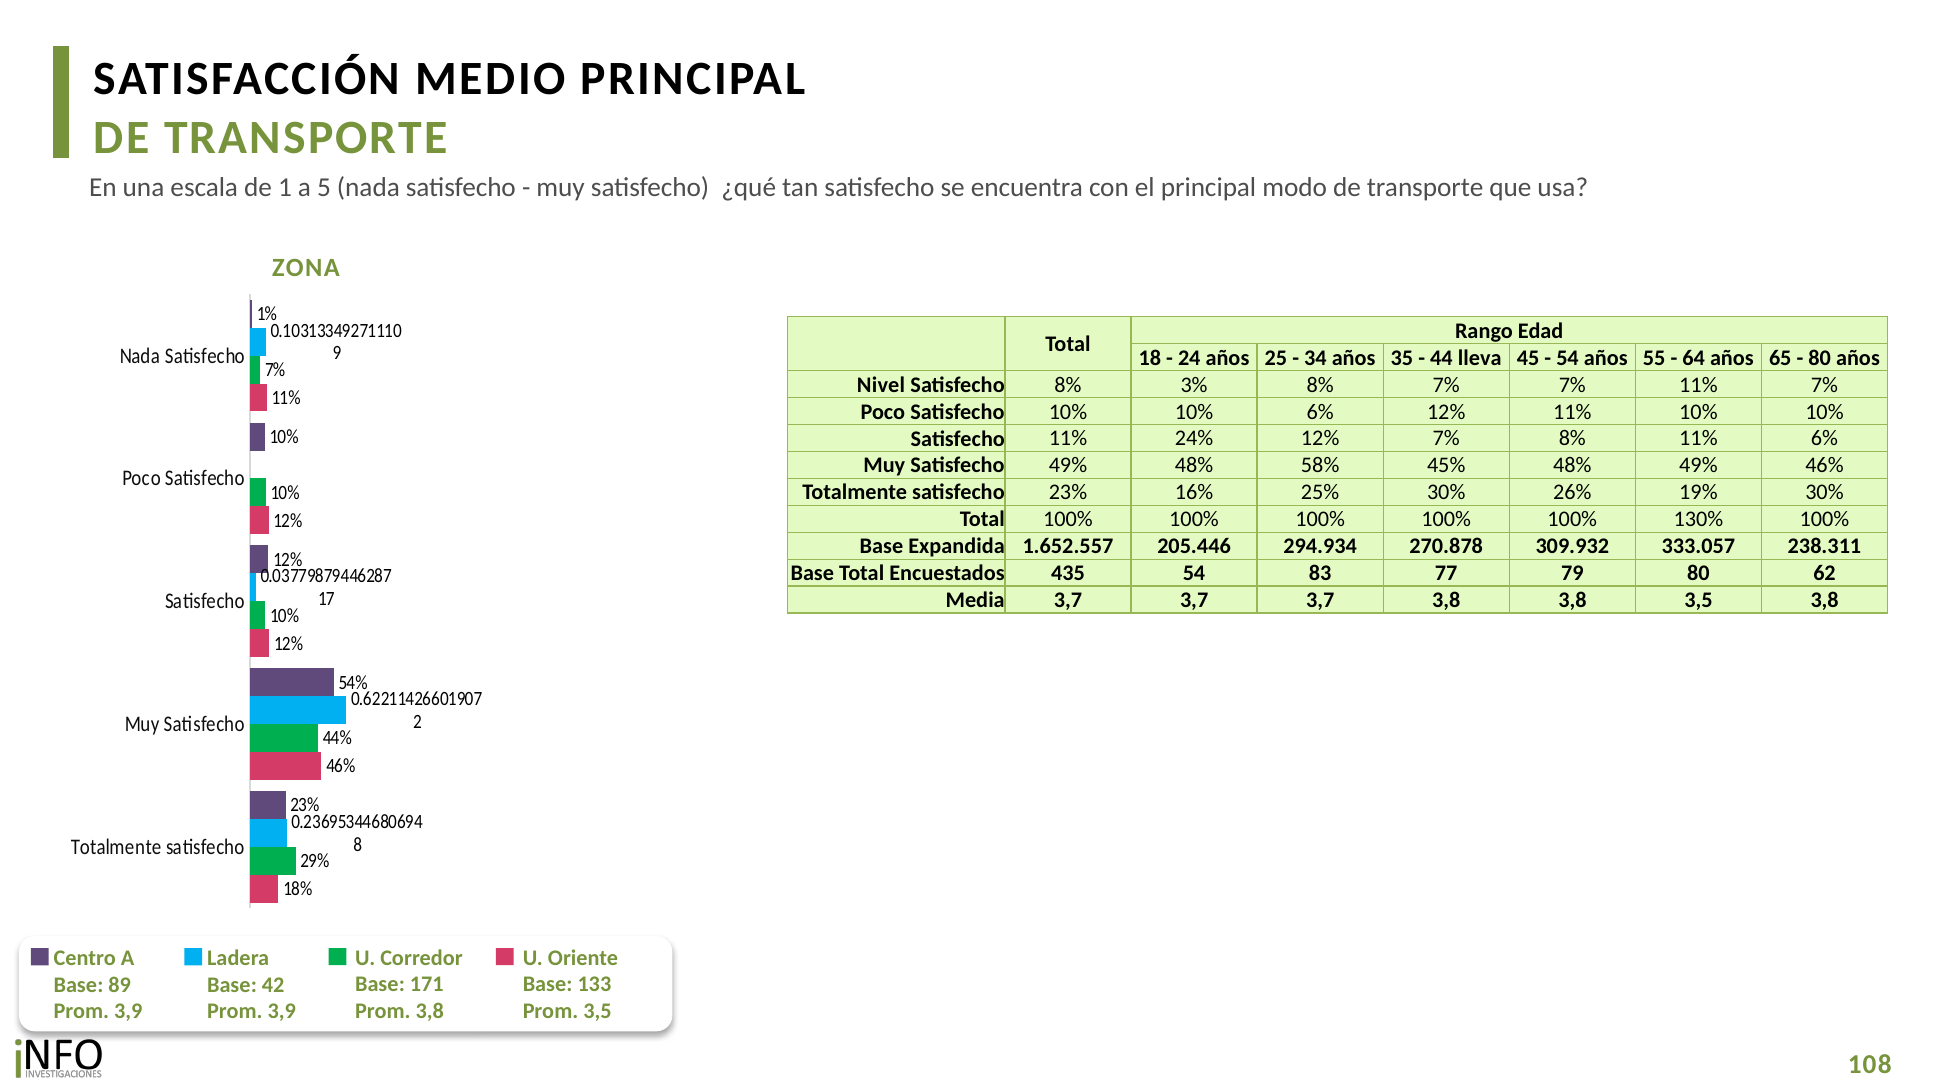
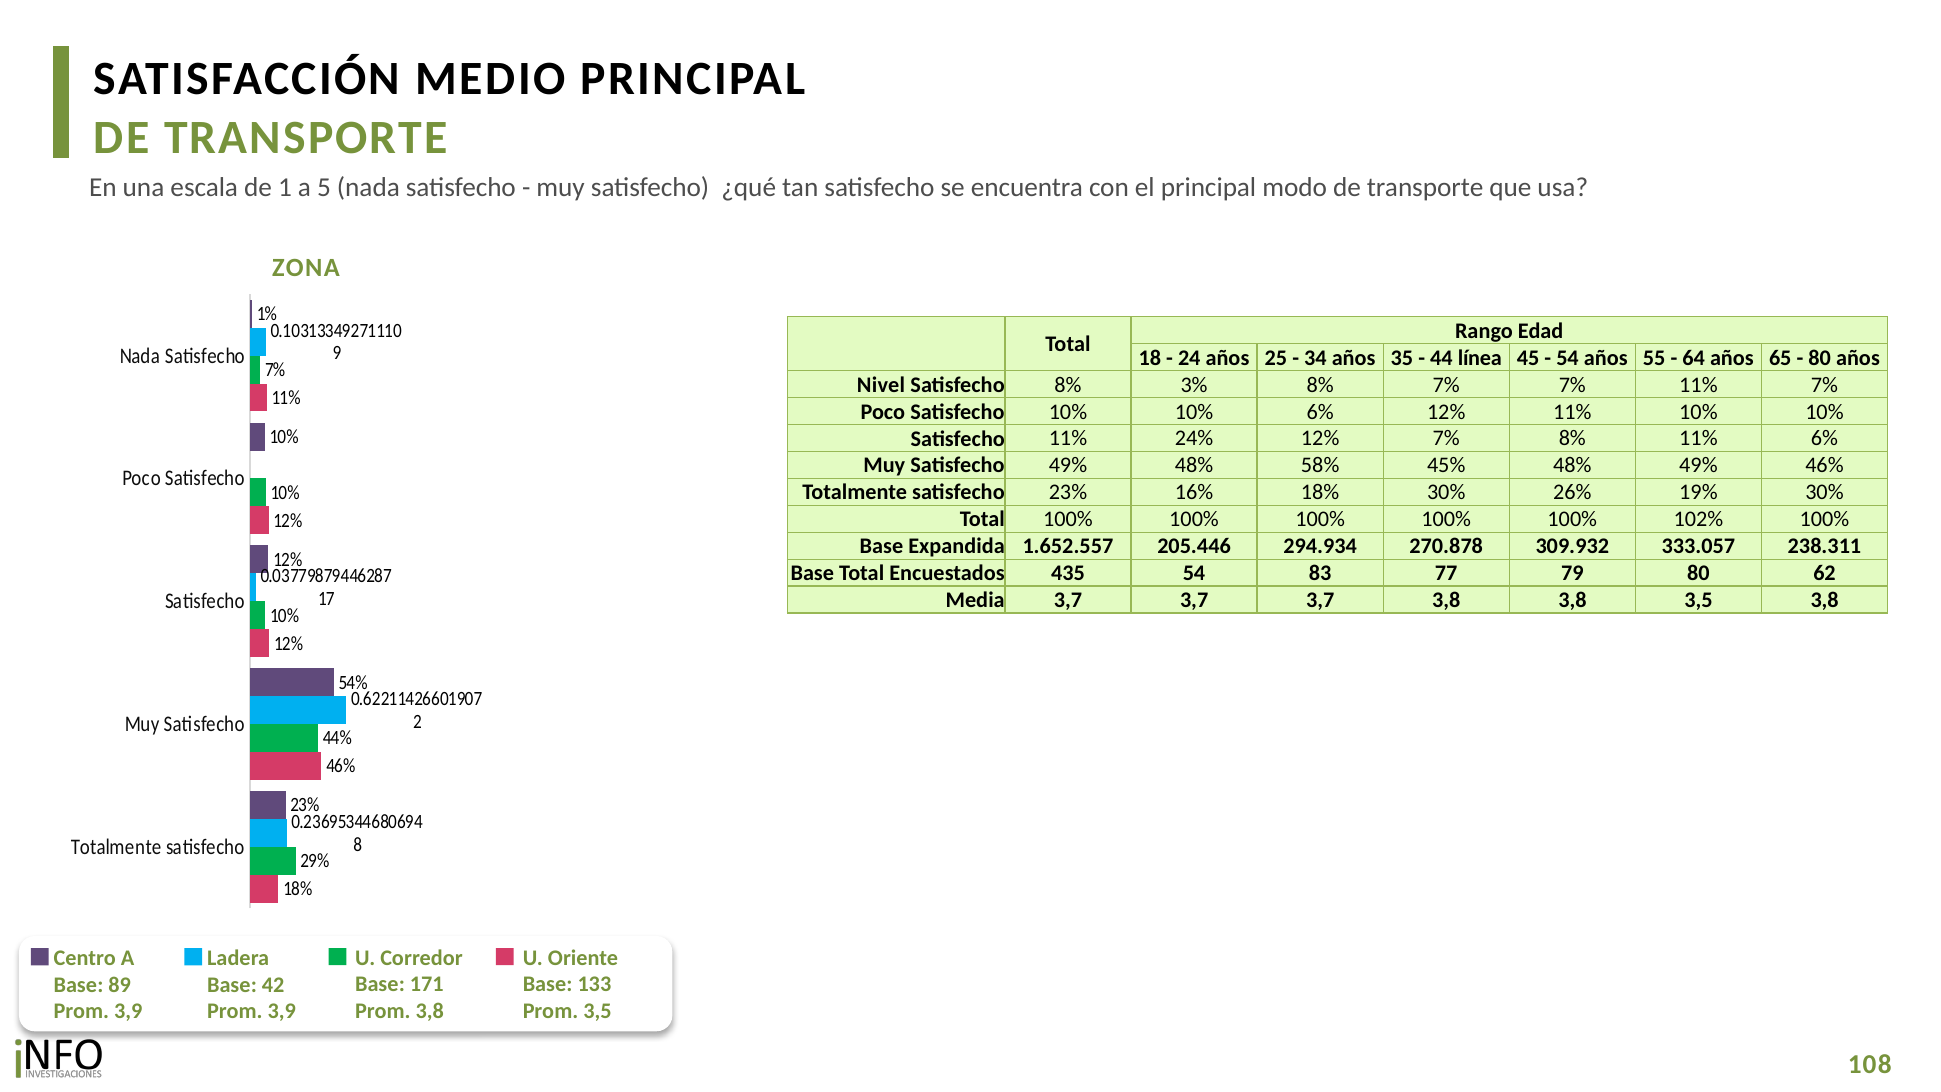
lleva: lleva -> línea (1480, 358)
16% 25%: 25% -> 18% (1320, 492)
130%: 130% -> 102% (1698, 519)
